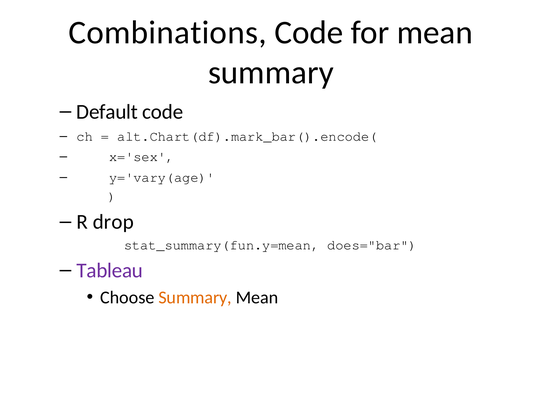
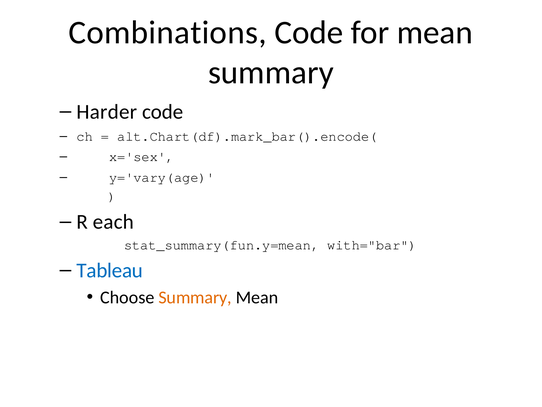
Default: Default -> Harder (107, 112)
drop: drop -> each (113, 222)
does="bar: does="bar -> with="bar (372, 245)
Tableau colour: purple -> blue (110, 270)
